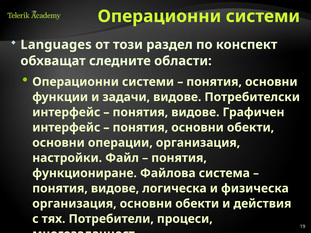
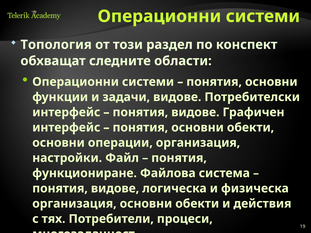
Languages: Languages -> Топология (56, 45)
